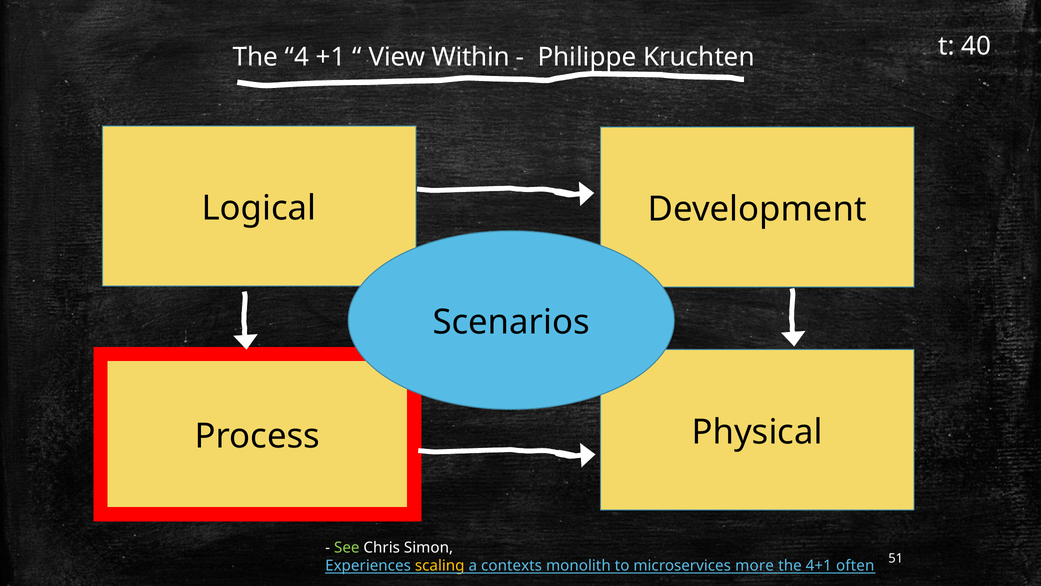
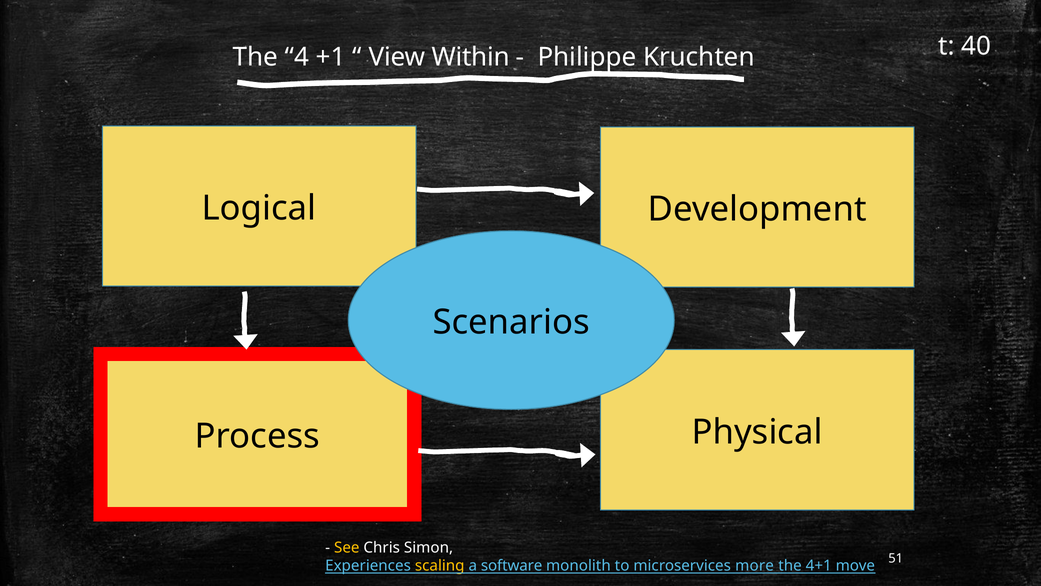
See colour: light green -> yellow (347, 547)
contexts: contexts -> software (512, 566)
often: often -> move (855, 566)
